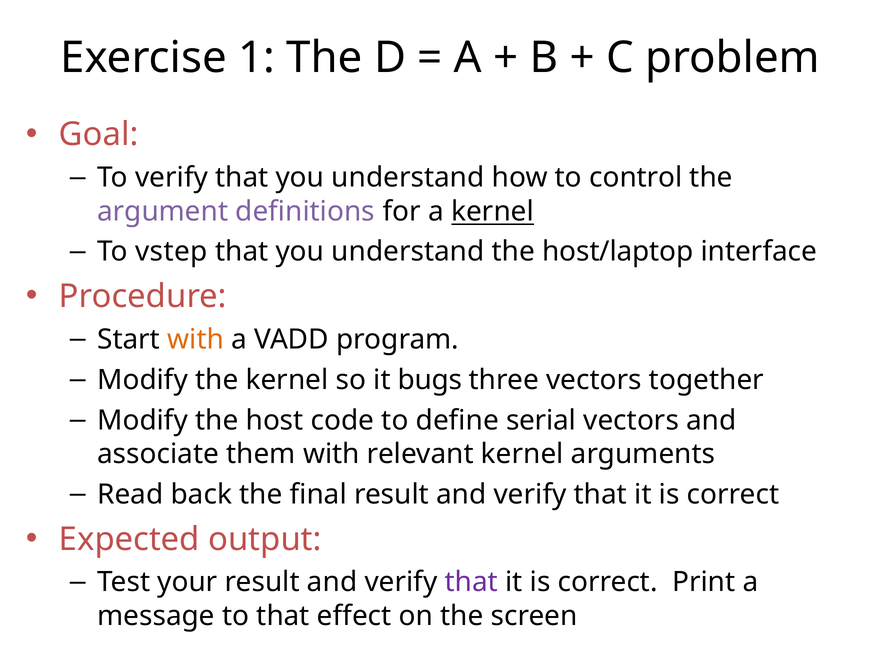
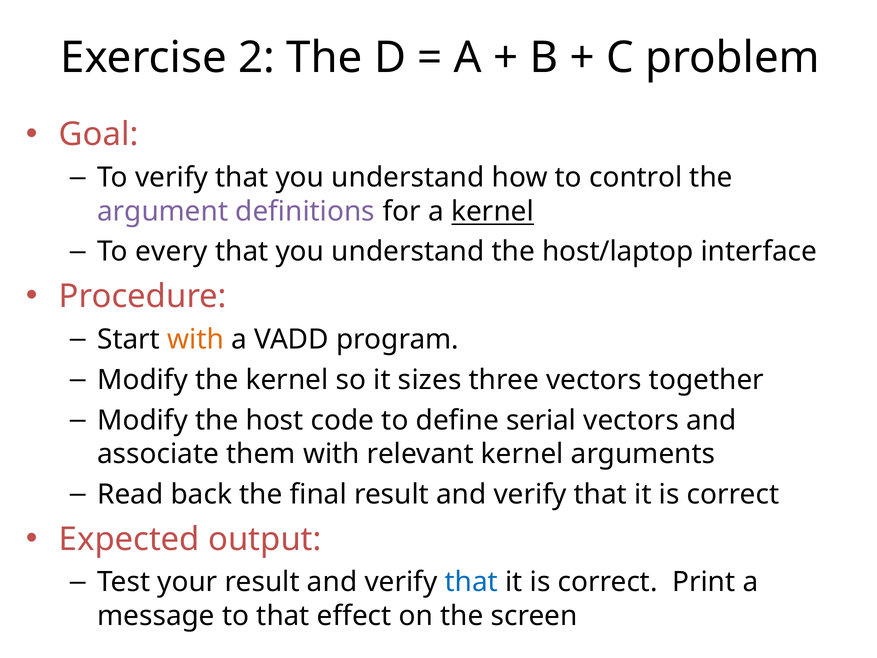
1: 1 -> 2 (257, 58)
vstep: vstep -> every (171, 252)
bugs: bugs -> sizes (430, 380)
that colour: purple -> blue (471, 582)
